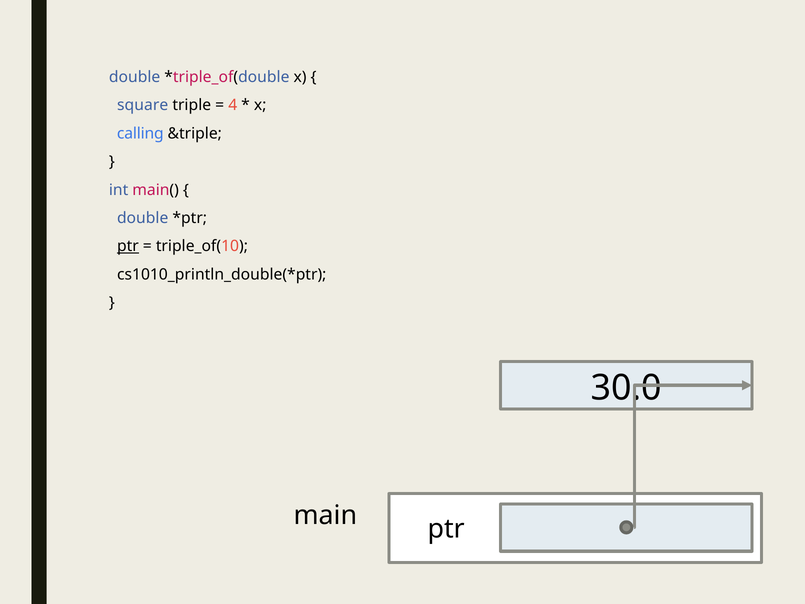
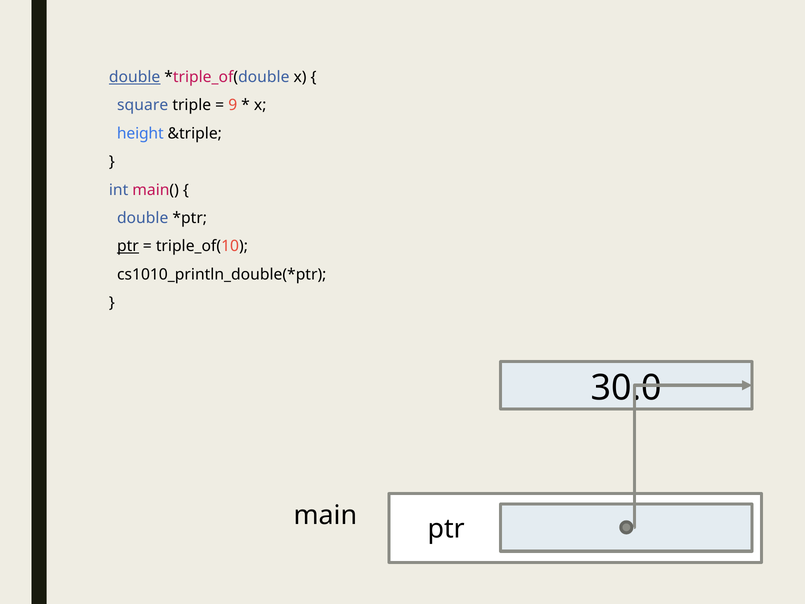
double underline: none -> present (135, 77)
4: 4 -> 9 (233, 105)
calling: calling -> height (140, 133)
